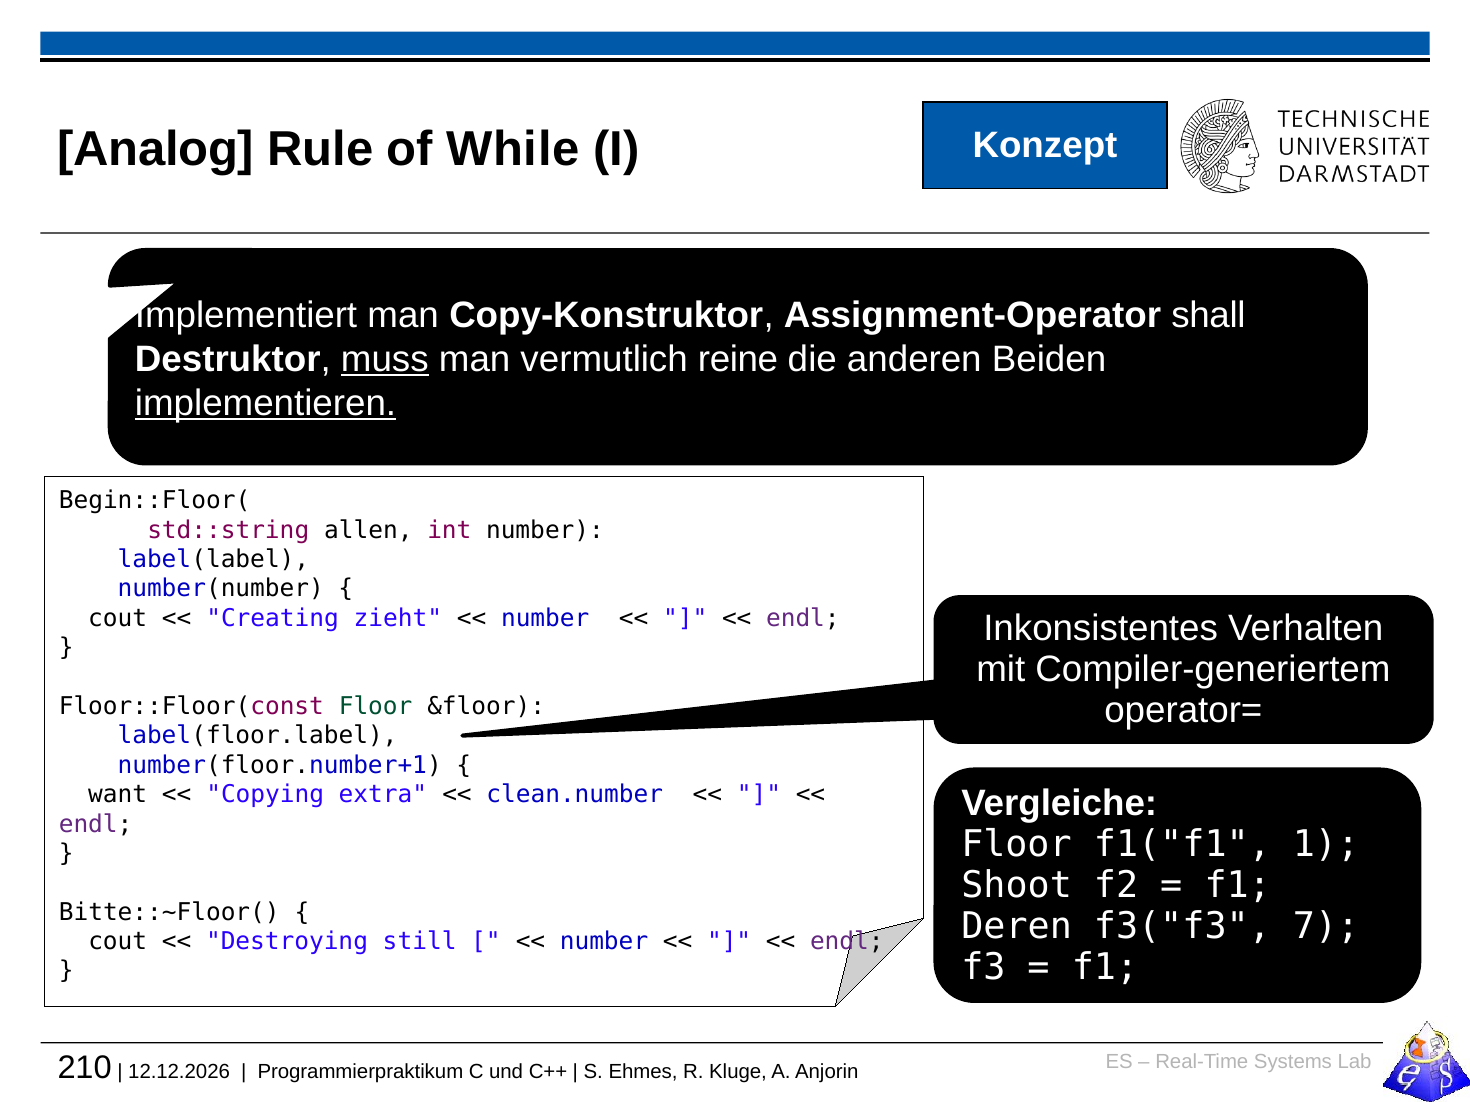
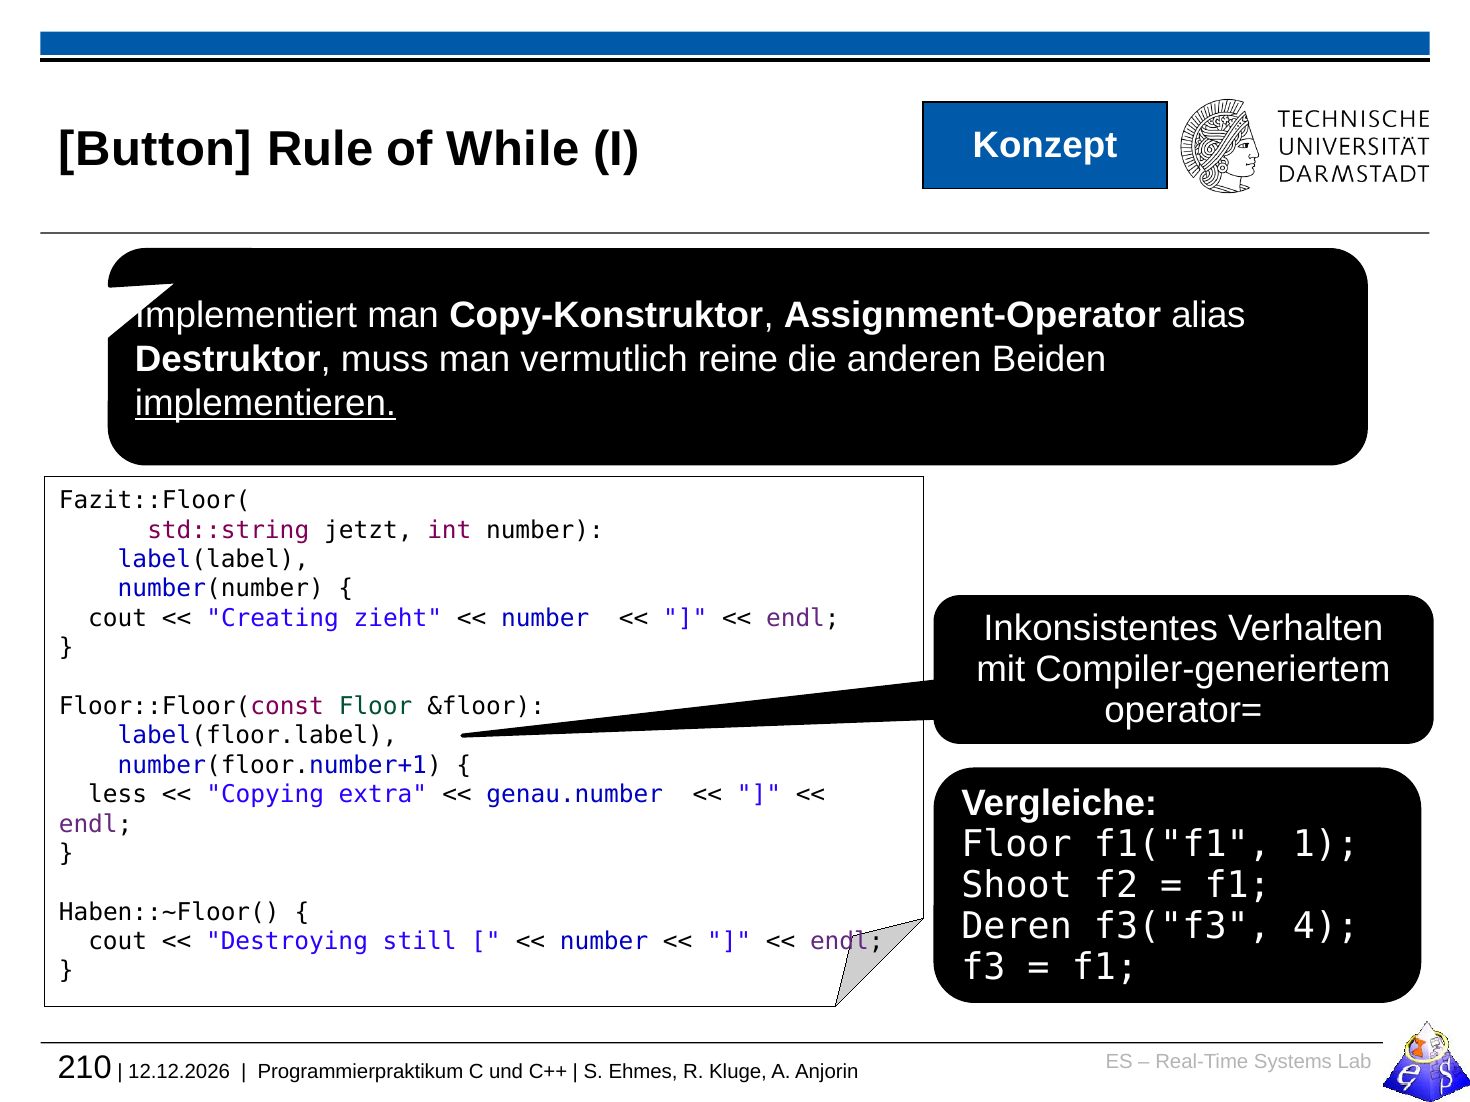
Analog: Analog -> Button (155, 149)
shall: shall -> alias (1208, 315)
muss underline: present -> none (385, 359)
Begin::Floor(: Begin::Floor( -> Fazit::Floor( (155, 501)
allen: allen -> jetzt (368, 530)
want: want -> less (118, 795)
clean.number: clean.number -> genau.number (575, 795)
Bitte::~Floor(: Bitte::~Floor( -> Haben::~Floor( (169, 913)
7: 7 -> 4 (1326, 927)
